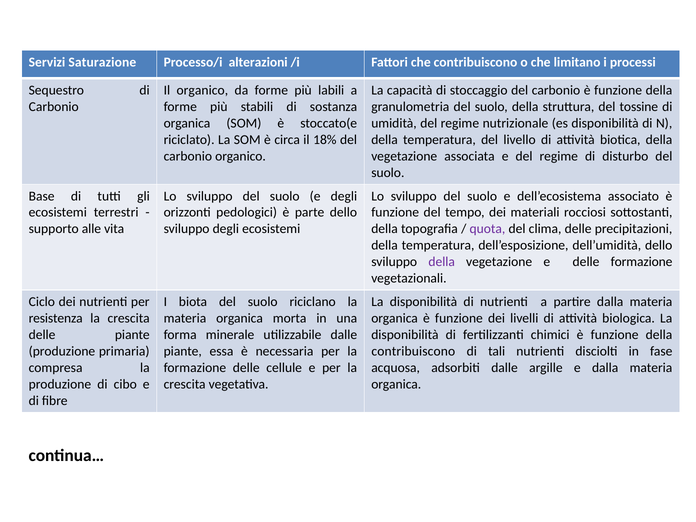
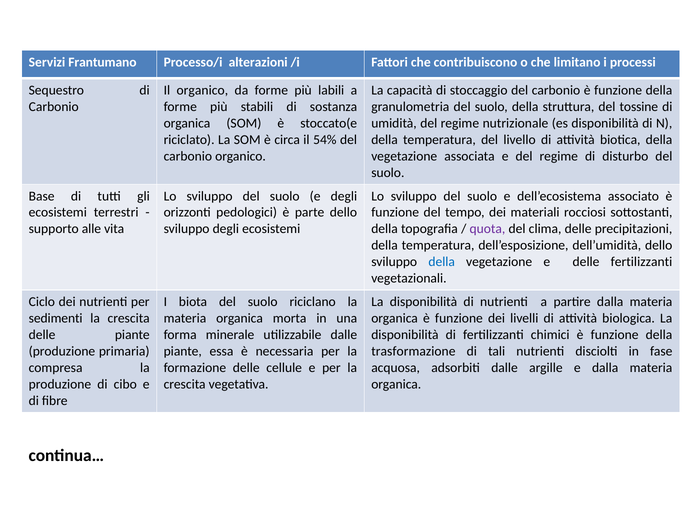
Saturazione: Saturazione -> Frantumano (102, 62)
18%: 18% -> 54% (325, 140)
della colour: purple -> blue (442, 262)
delle formazione: formazione -> fertilizzanti (641, 262)
resistenza: resistenza -> sedimenti (56, 318)
contribuiscono: contribuiscono -> trasformazione (413, 351)
